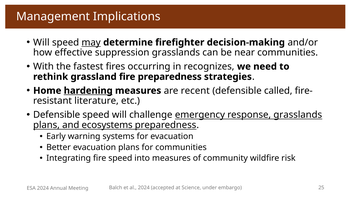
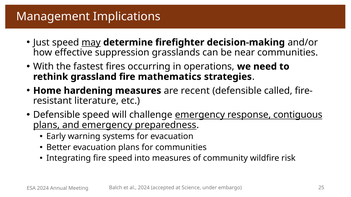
Will: Will -> Just (41, 42)
recognizes: recognizes -> operations (209, 67)
fire preparedness: preparedness -> mathematics (170, 77)
hardening underline: present -> none (88, 91)
response grasslands: grasslands -> contiguous (298, 115)
and ecosystems: ecosystems -> emergency (107, 125)
